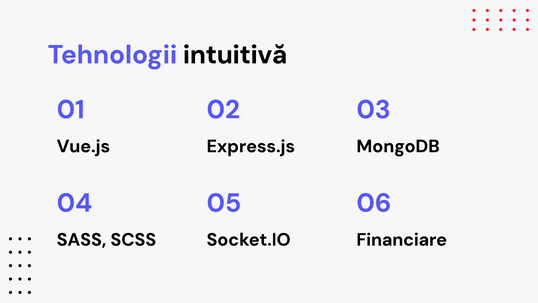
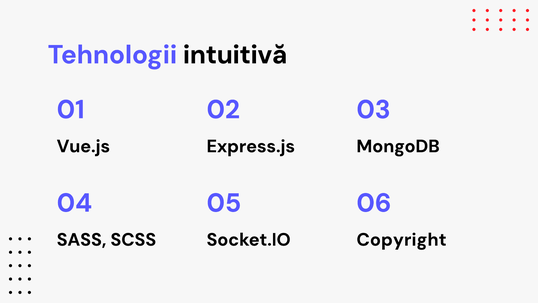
Financiare: Financiare -> Copyright (402, 239)
